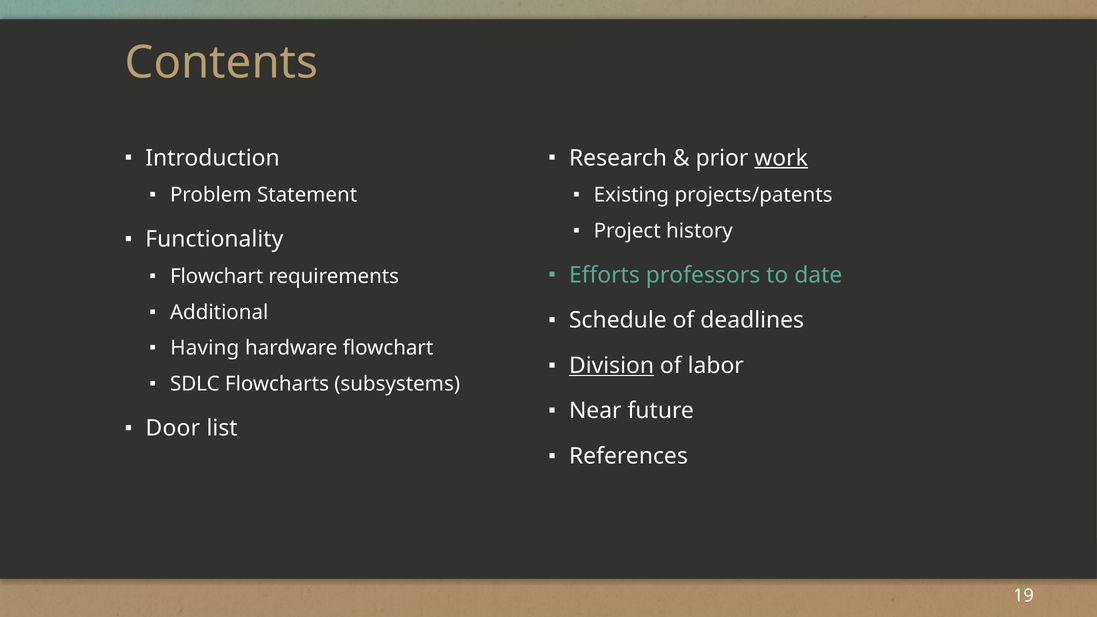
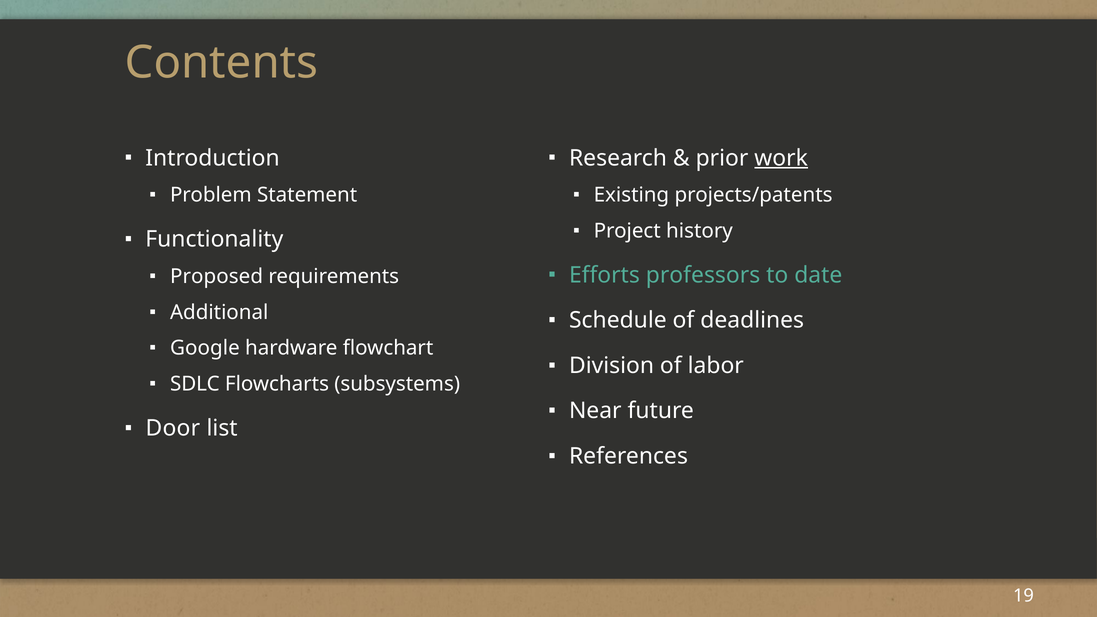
Flowchart: Flowchart -> Proposed (217, 276)
Having: Having -> Google (205, 348)
Division underline: present -> none (612, 366)
